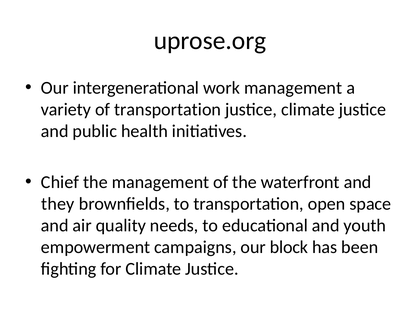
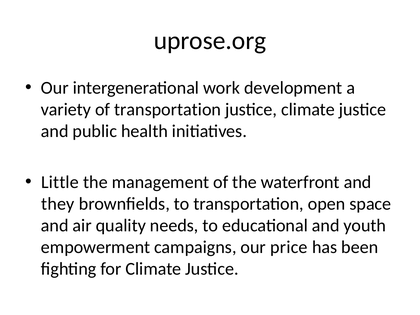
work management: management -> development (293, 88)
Chief: Chief -> Little (60, 182)
block: block -> price (289, 247)
